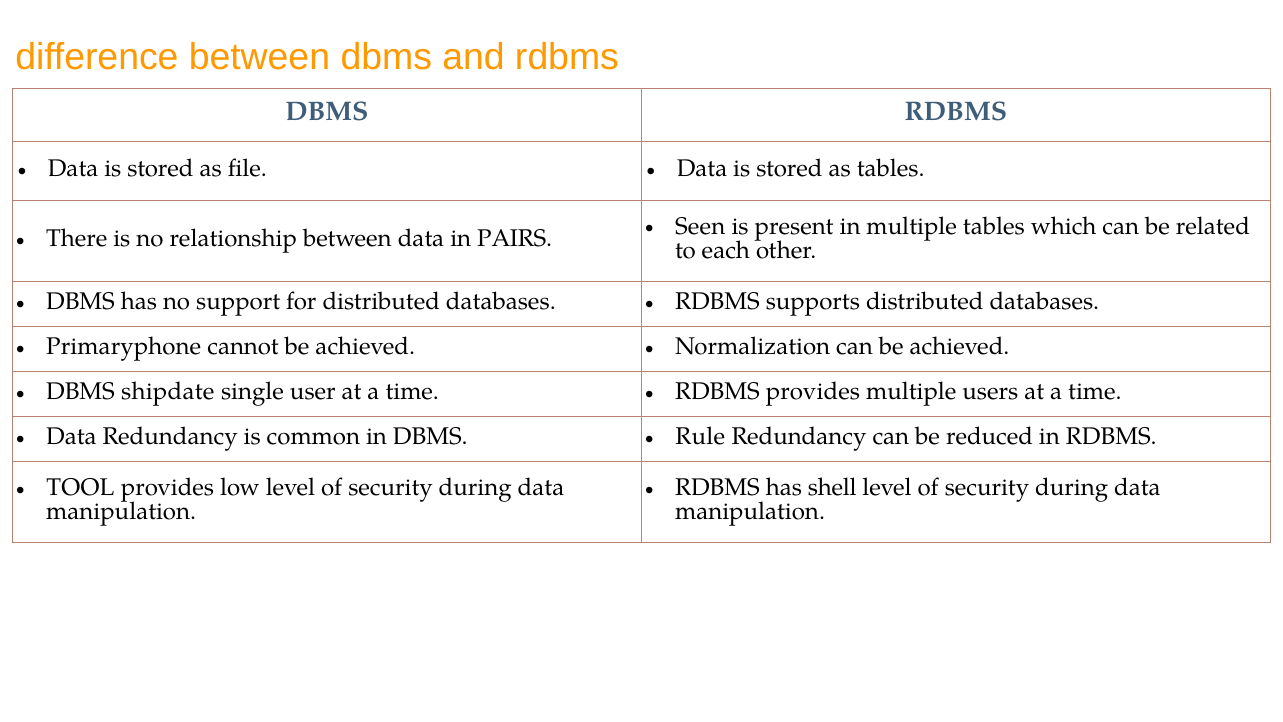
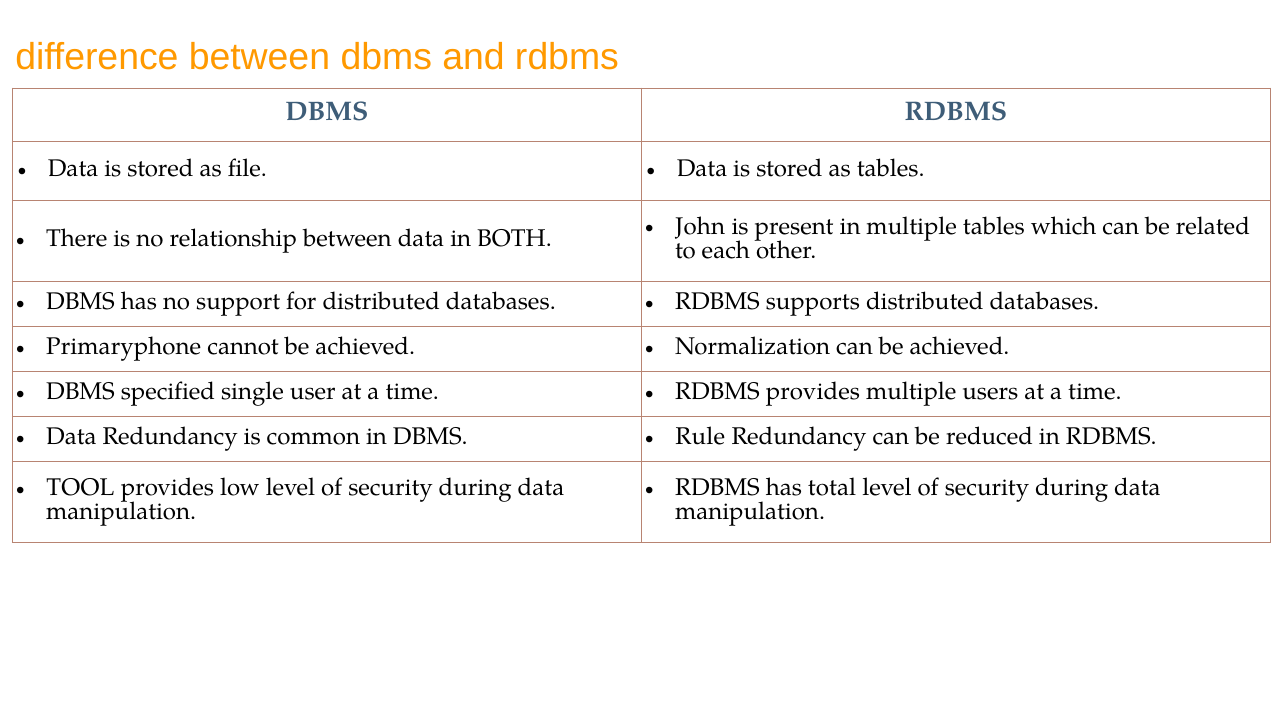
Seen: Seen -> John (700, 226)
PAIRS: PAIRS -> BOTH (515, 238)
shipdate: shipdate -> specified (168, 391)
shell: shell -> total (832, 487)
